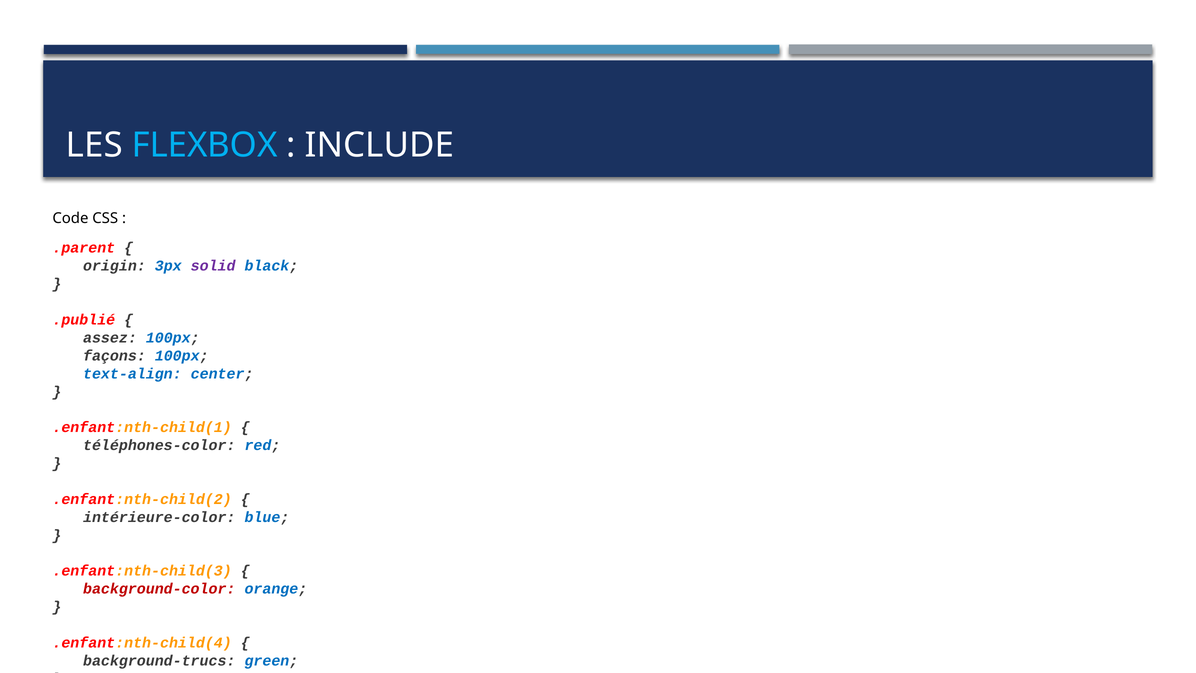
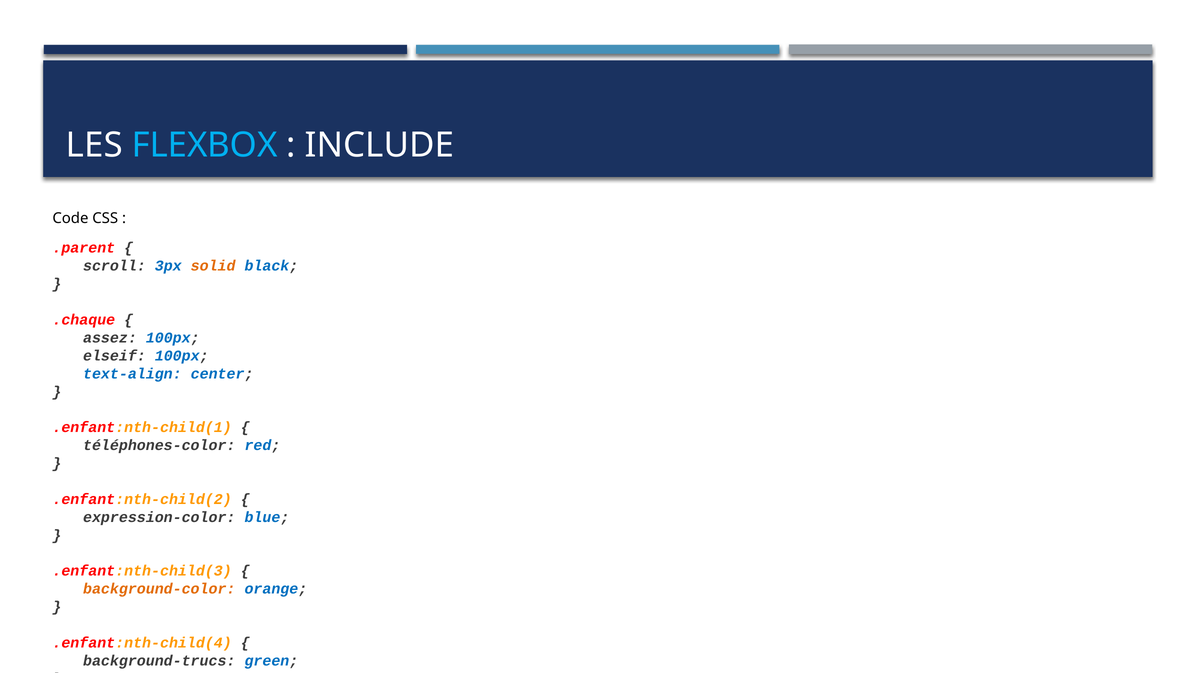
origin: origin -> scroll (114, 266)
solid colour: purple -> orange (213, 266)
.publié: .publié -> .chaque (84, 320)
façons: façons -> elseif (114, 356)
intérieure-color: intérieure-color -> expression-color (159, 517)
background-color colour: red -> orange (159, 589)
